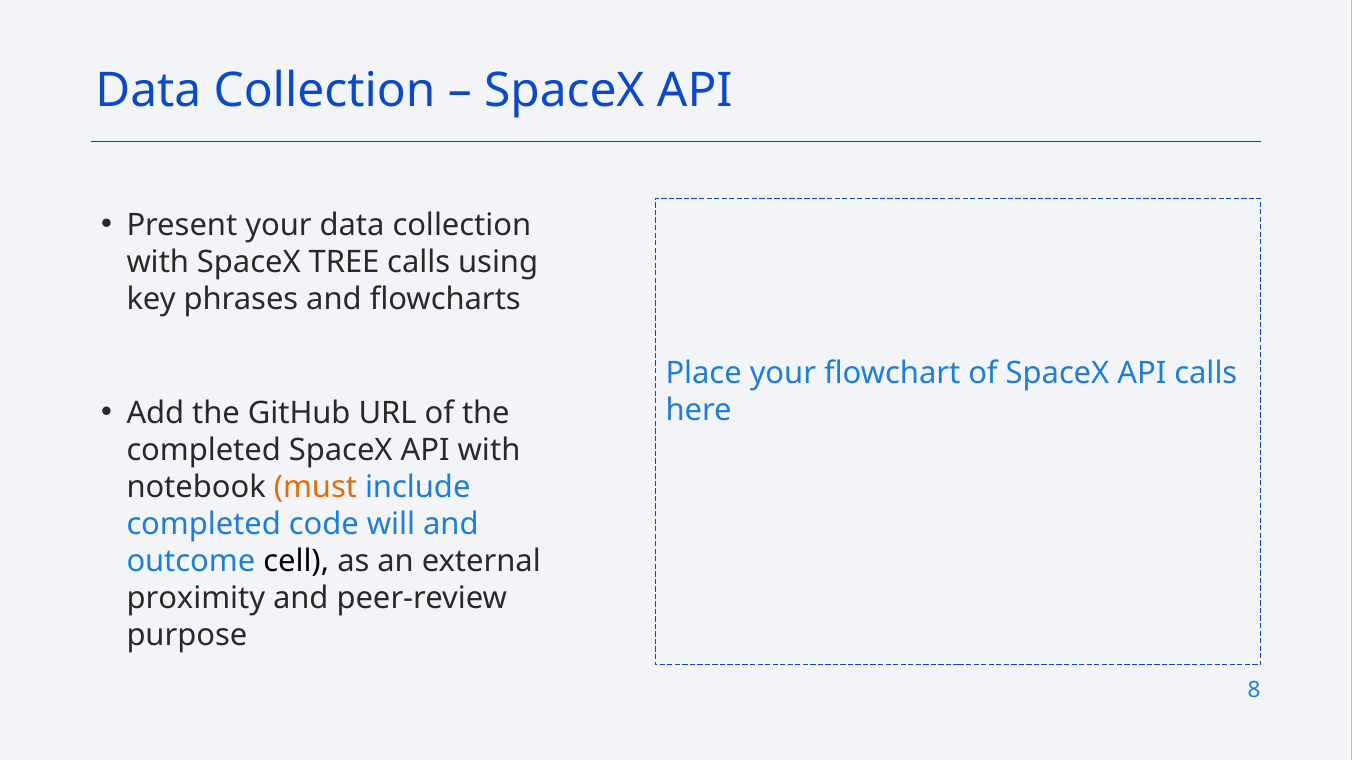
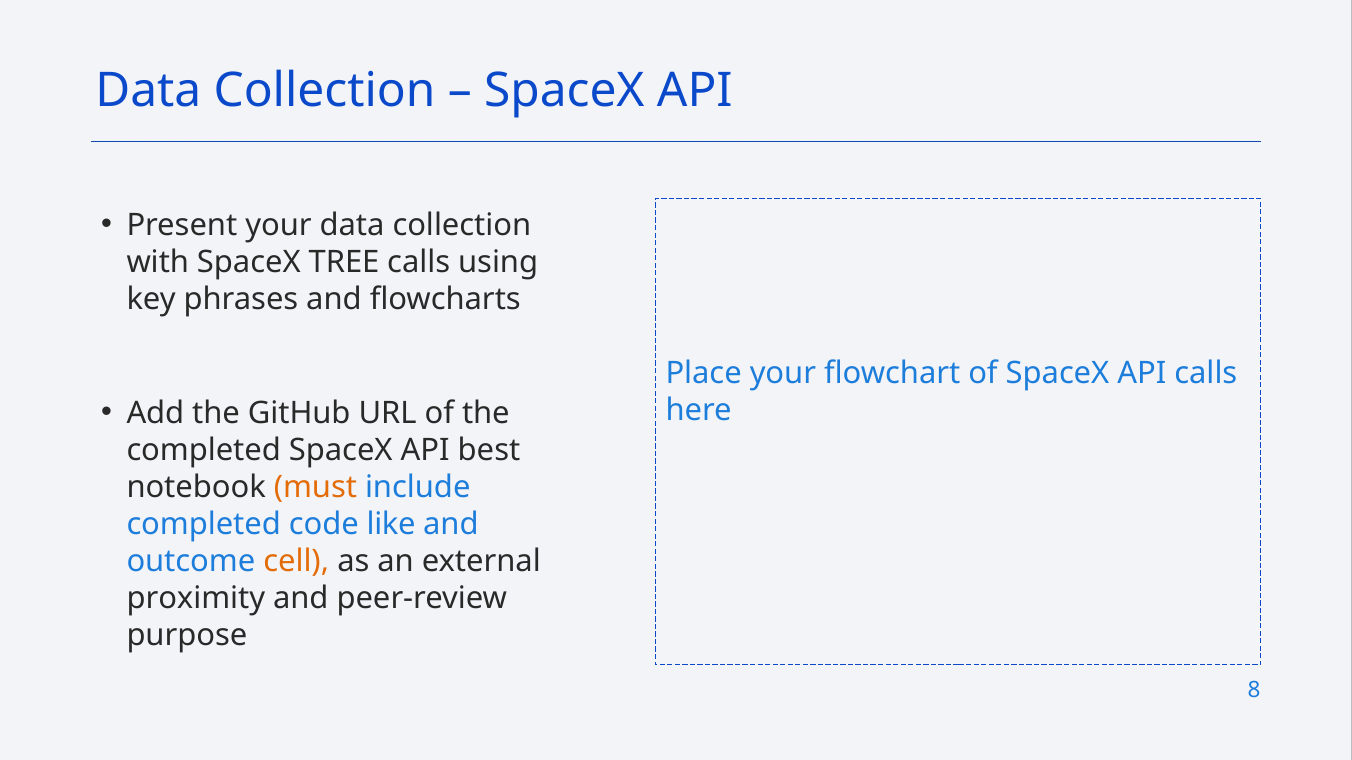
API with: with -> best (489, 451)
will: will -> like (391, 525)
cell colour: black -> orange (296, 562)
